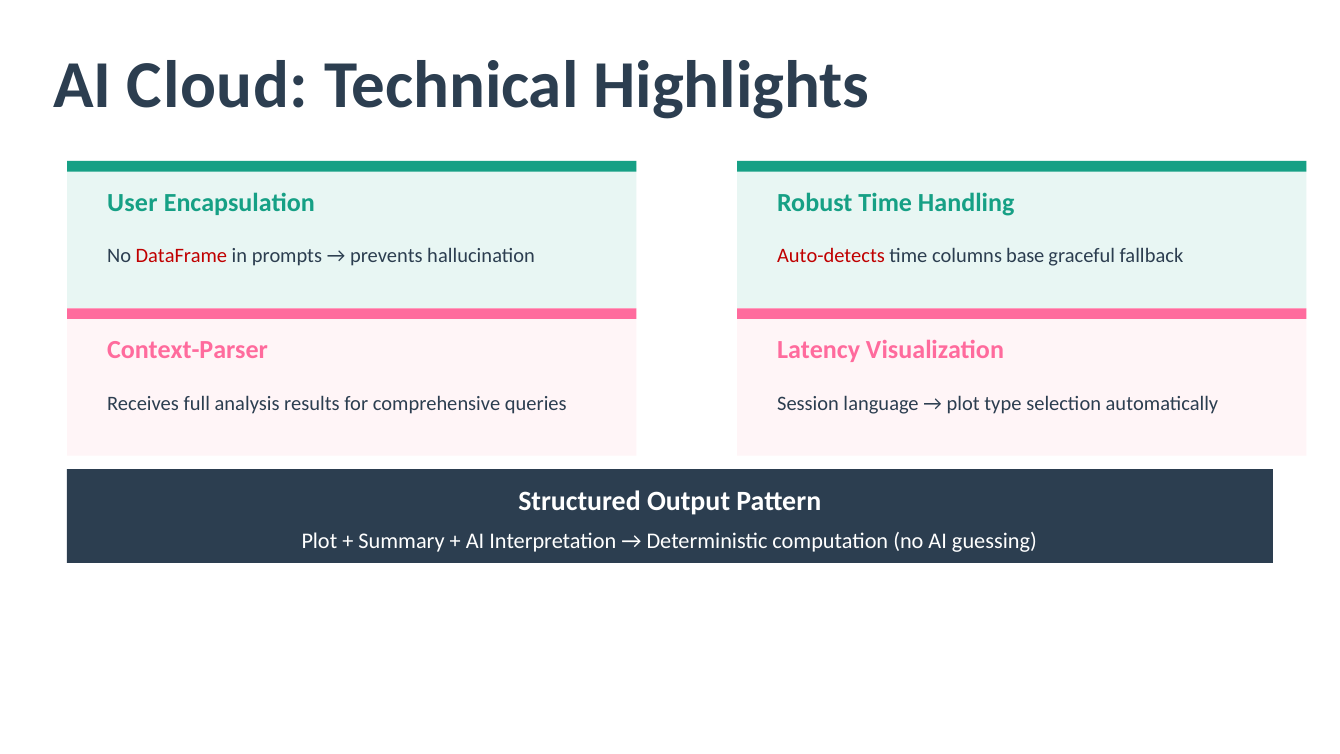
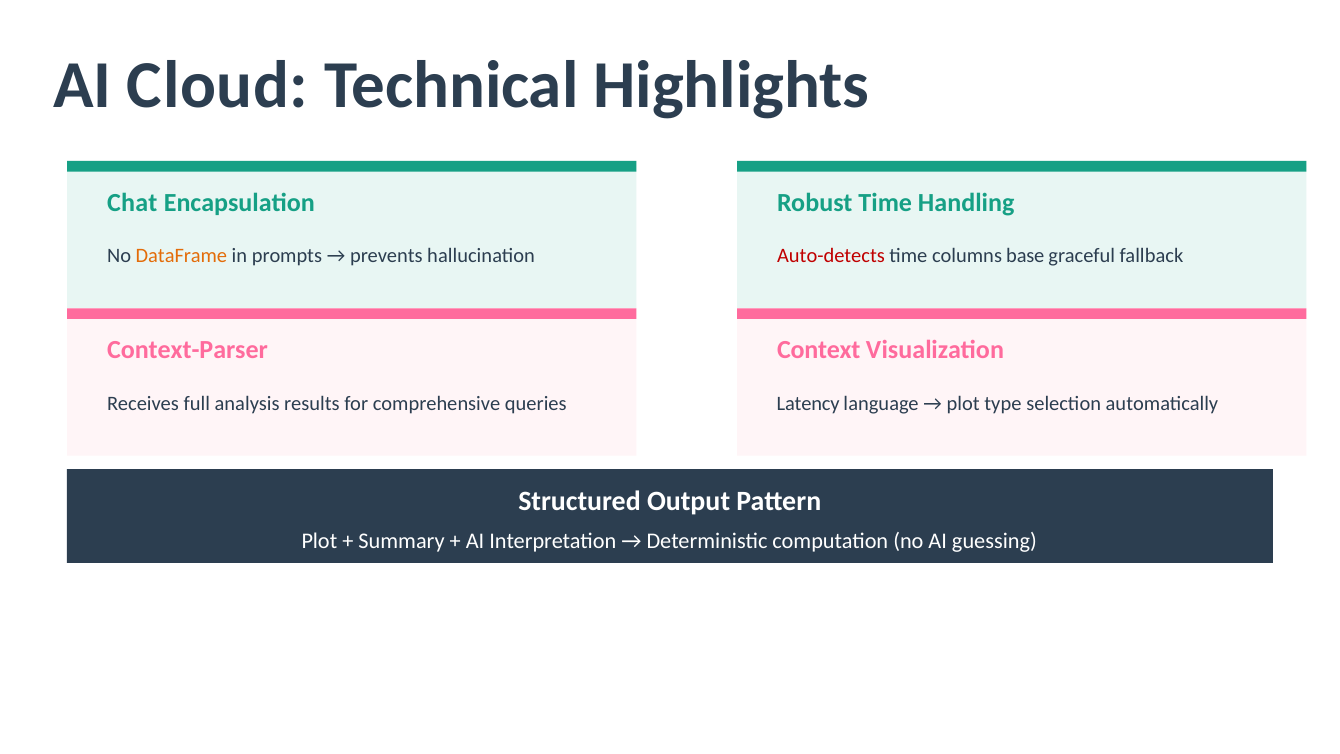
User: User -> Chat (132, 203)
DataFrame colour: red -> orange (181, 256)
Latency: Latency -> Context (819, 350)
Session: Session -> Latency (808, 403)
